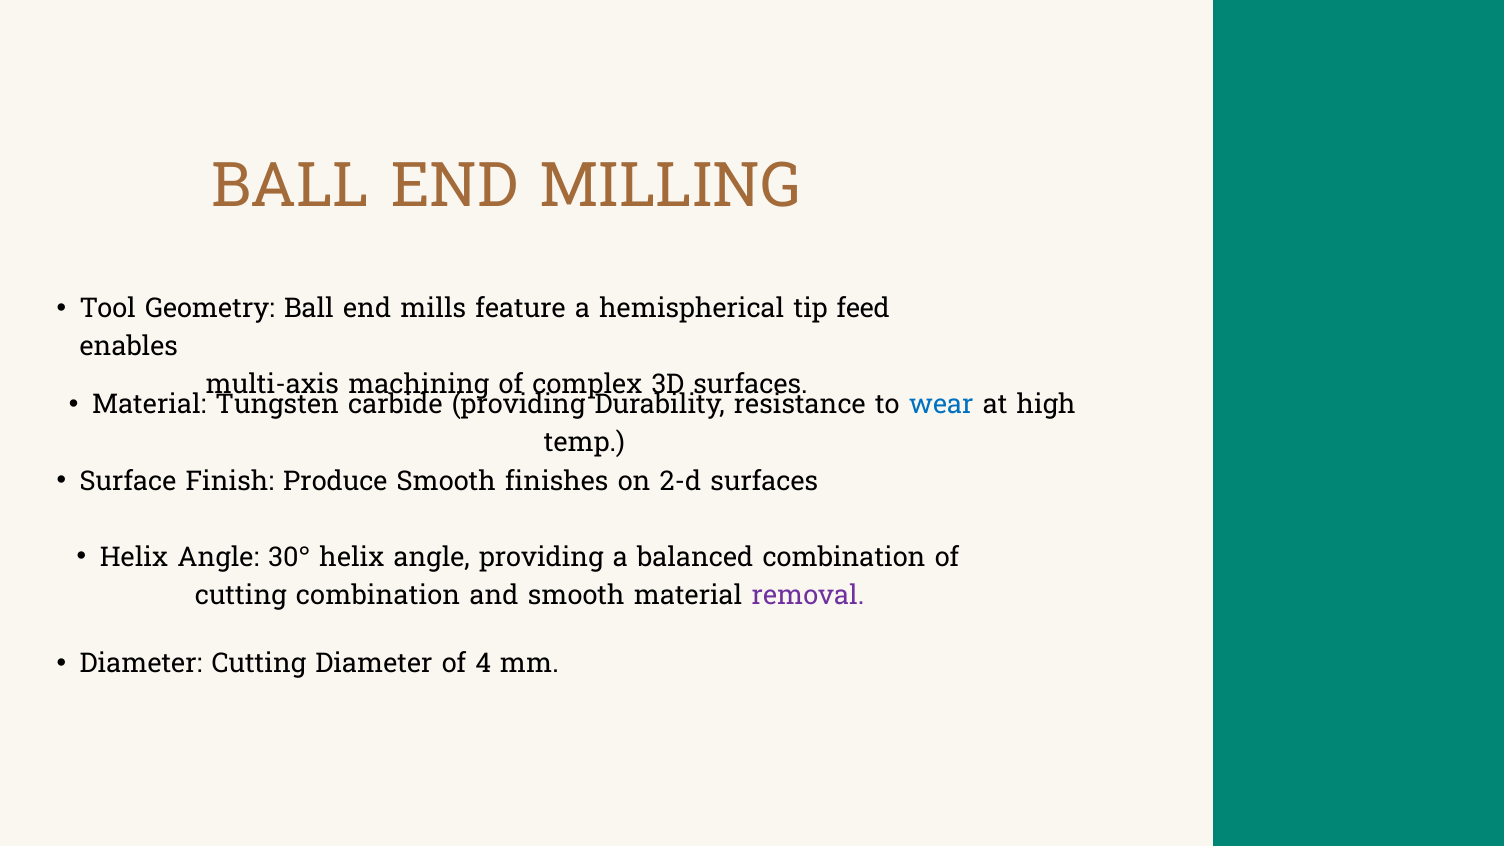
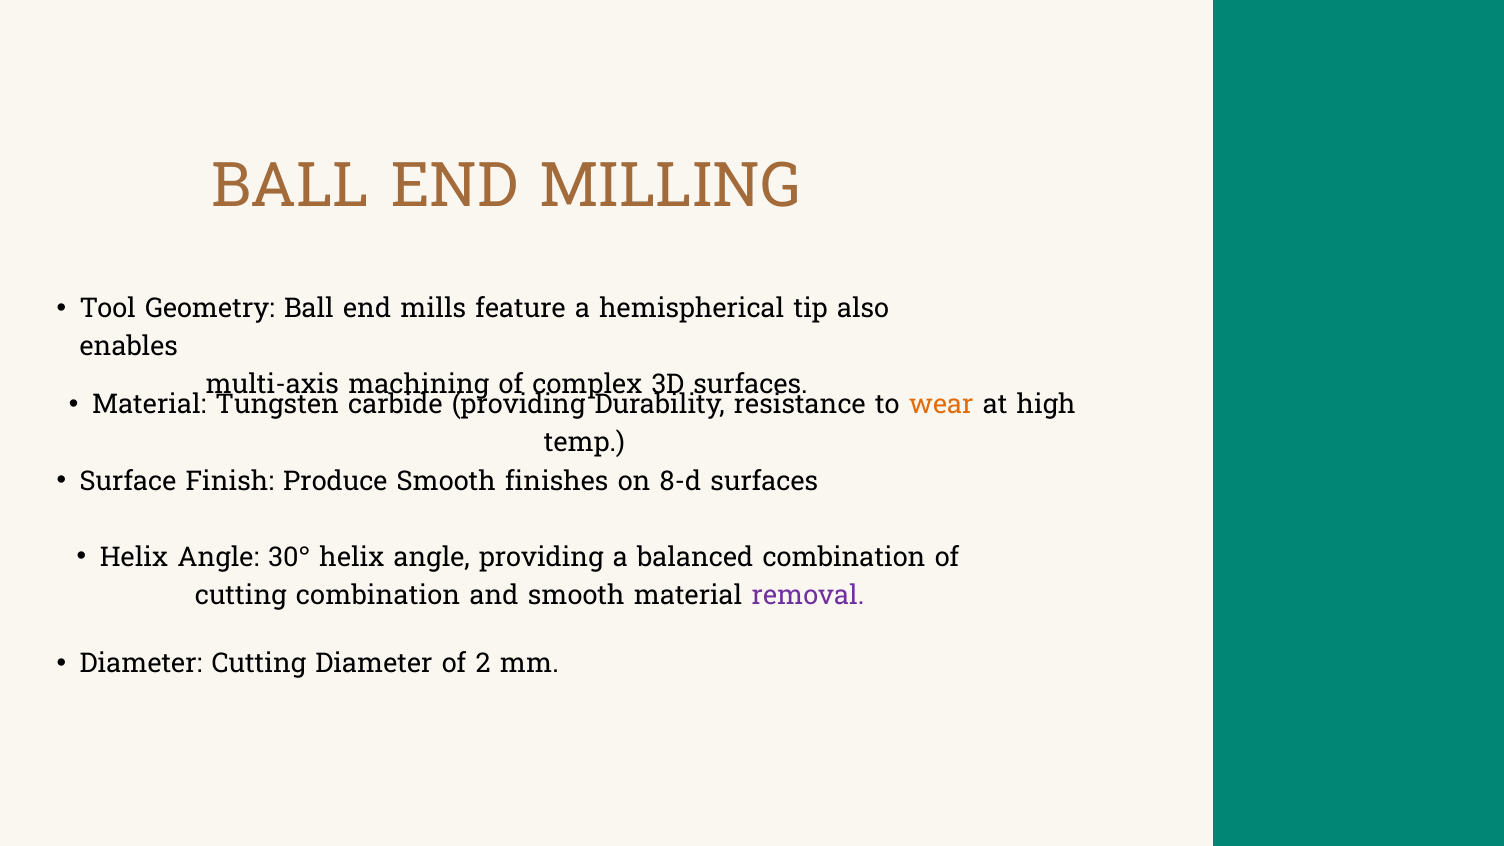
feed: feed -> also (863, 309)
wear colour: blue -> orange (941, 405)
2-d: 2-d -> 8-d (680, 481)
4: 4 -> 2 (483, 664)
